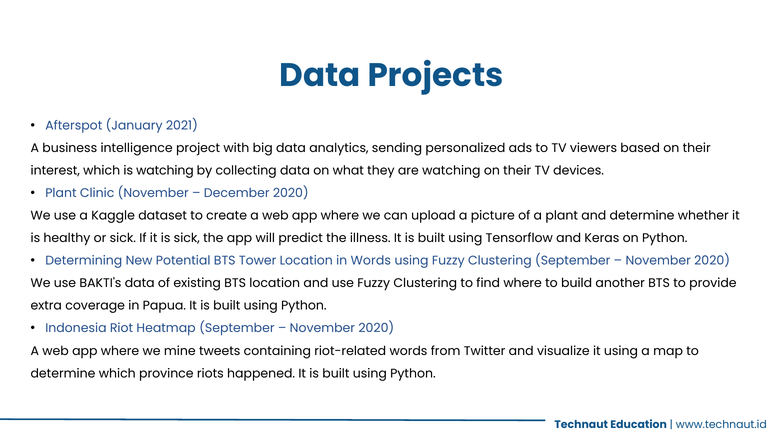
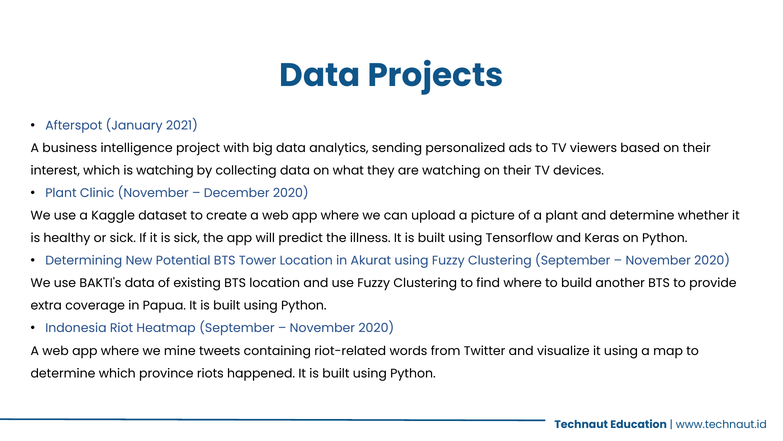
in Words: Words -> Akurat (371, 261)
